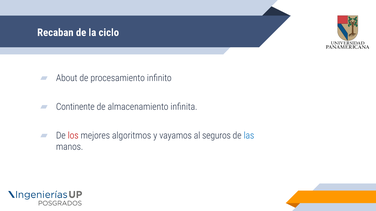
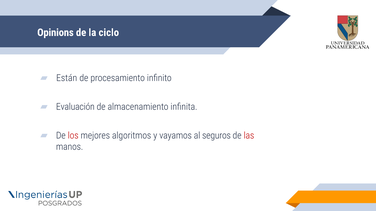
Recaban: Recaban -> Opinions (55, 33)
About: About -> Están (67, 78)
Continente: Continente -> Evaluación (75, 107)
las colour: blue -> red (249, 136)
